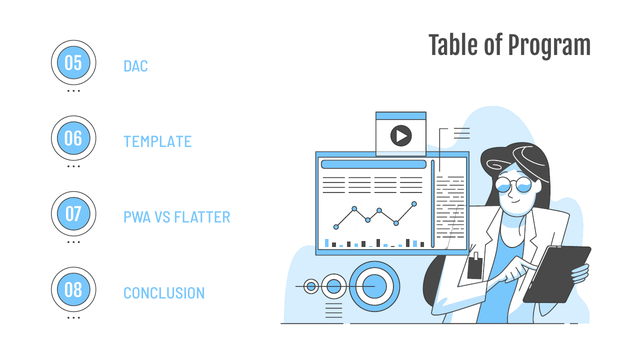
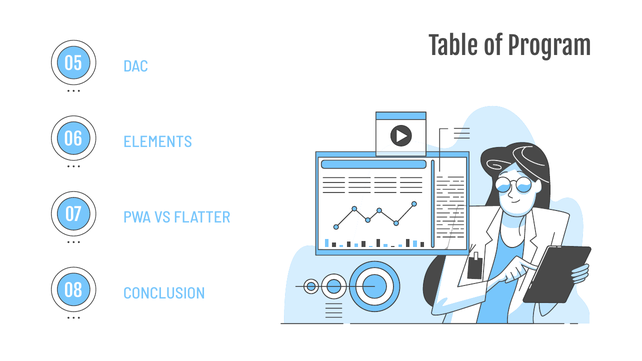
TEMPLATE: TEMPLATE -> ELEMENTS (158, 142)
